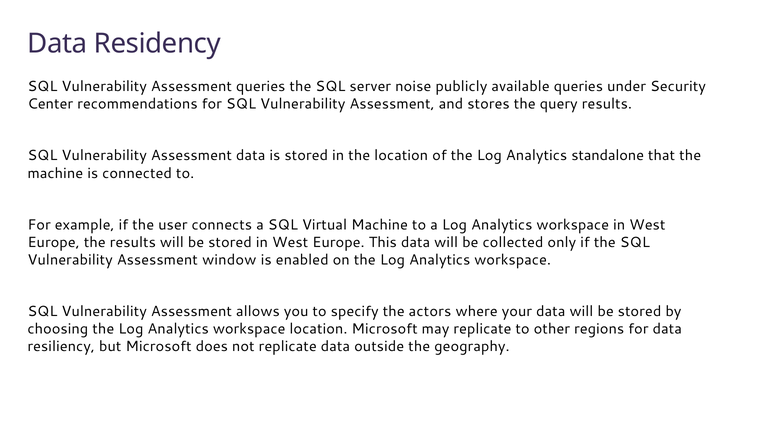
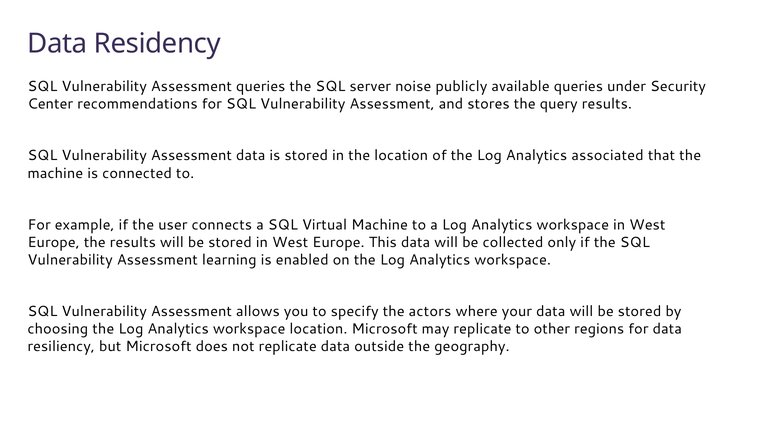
standalone: standalone -> associated (608, 156)
window: window -> learning (229, 260)
